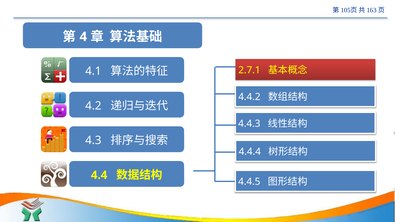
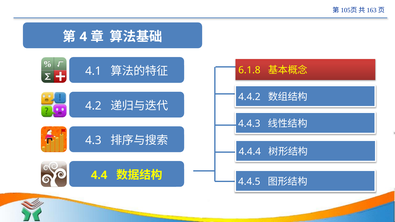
2.7.1: 2.7.1 -> 6.1.8 (249, 70)
